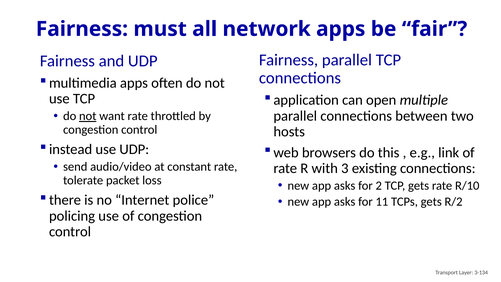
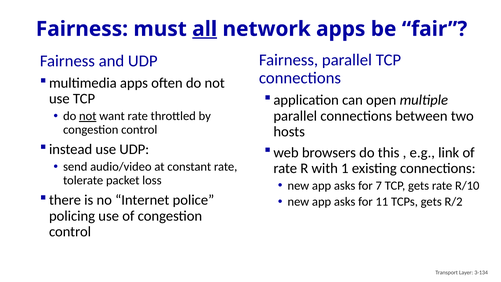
all underline: none -> present (205, 29)
3: 3 -> 1 (345, 168)
2: 2 -> 7 (379, 186)
